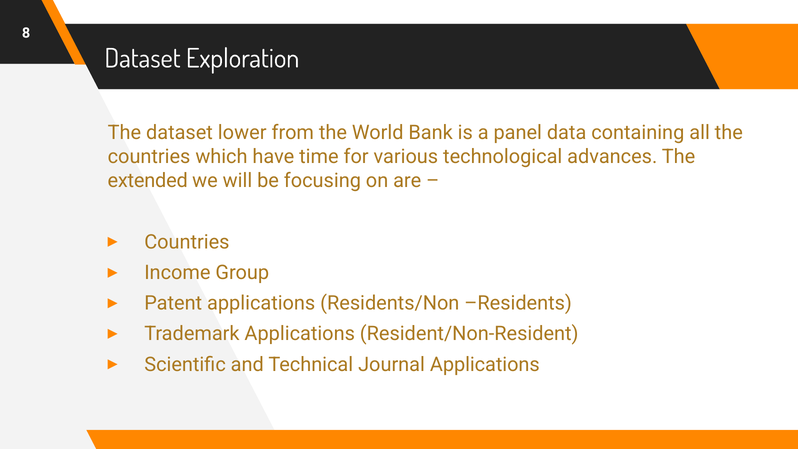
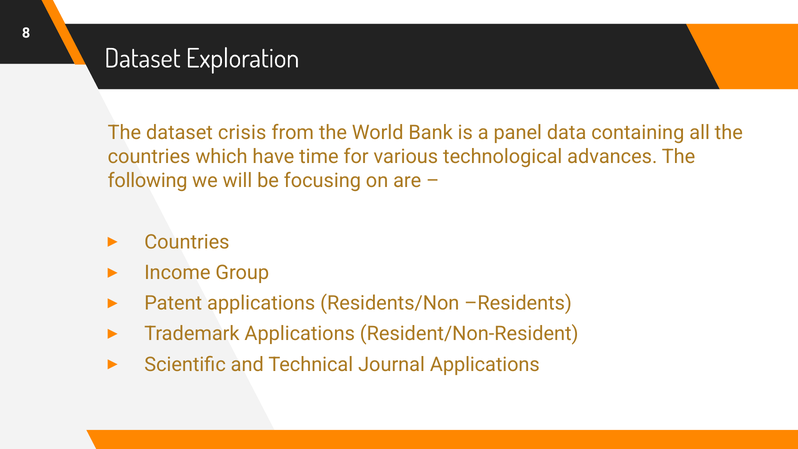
lower: lower -> crisis (242, 133)
extended: extended -> following (148, 181)
